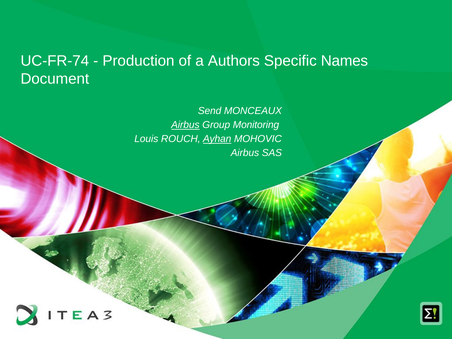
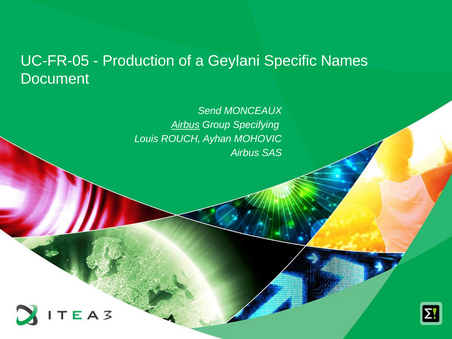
UC-FR-74: UC-FR-74 -> UC-FR-05 (55, 61)
Authors: Authors -> Geylani (234, 61)
Monitoring: Monitoring -> Specifying (256, 125)
Ayhan underline: present -> none (217, 139)
